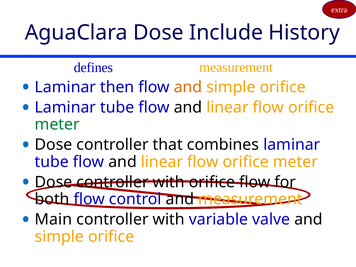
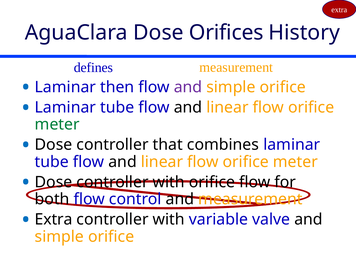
Include: Include -> Orifices (226, 33)
and colour: orange -> purple (188, 87)
Main: Main -> Extra (54, 220)
